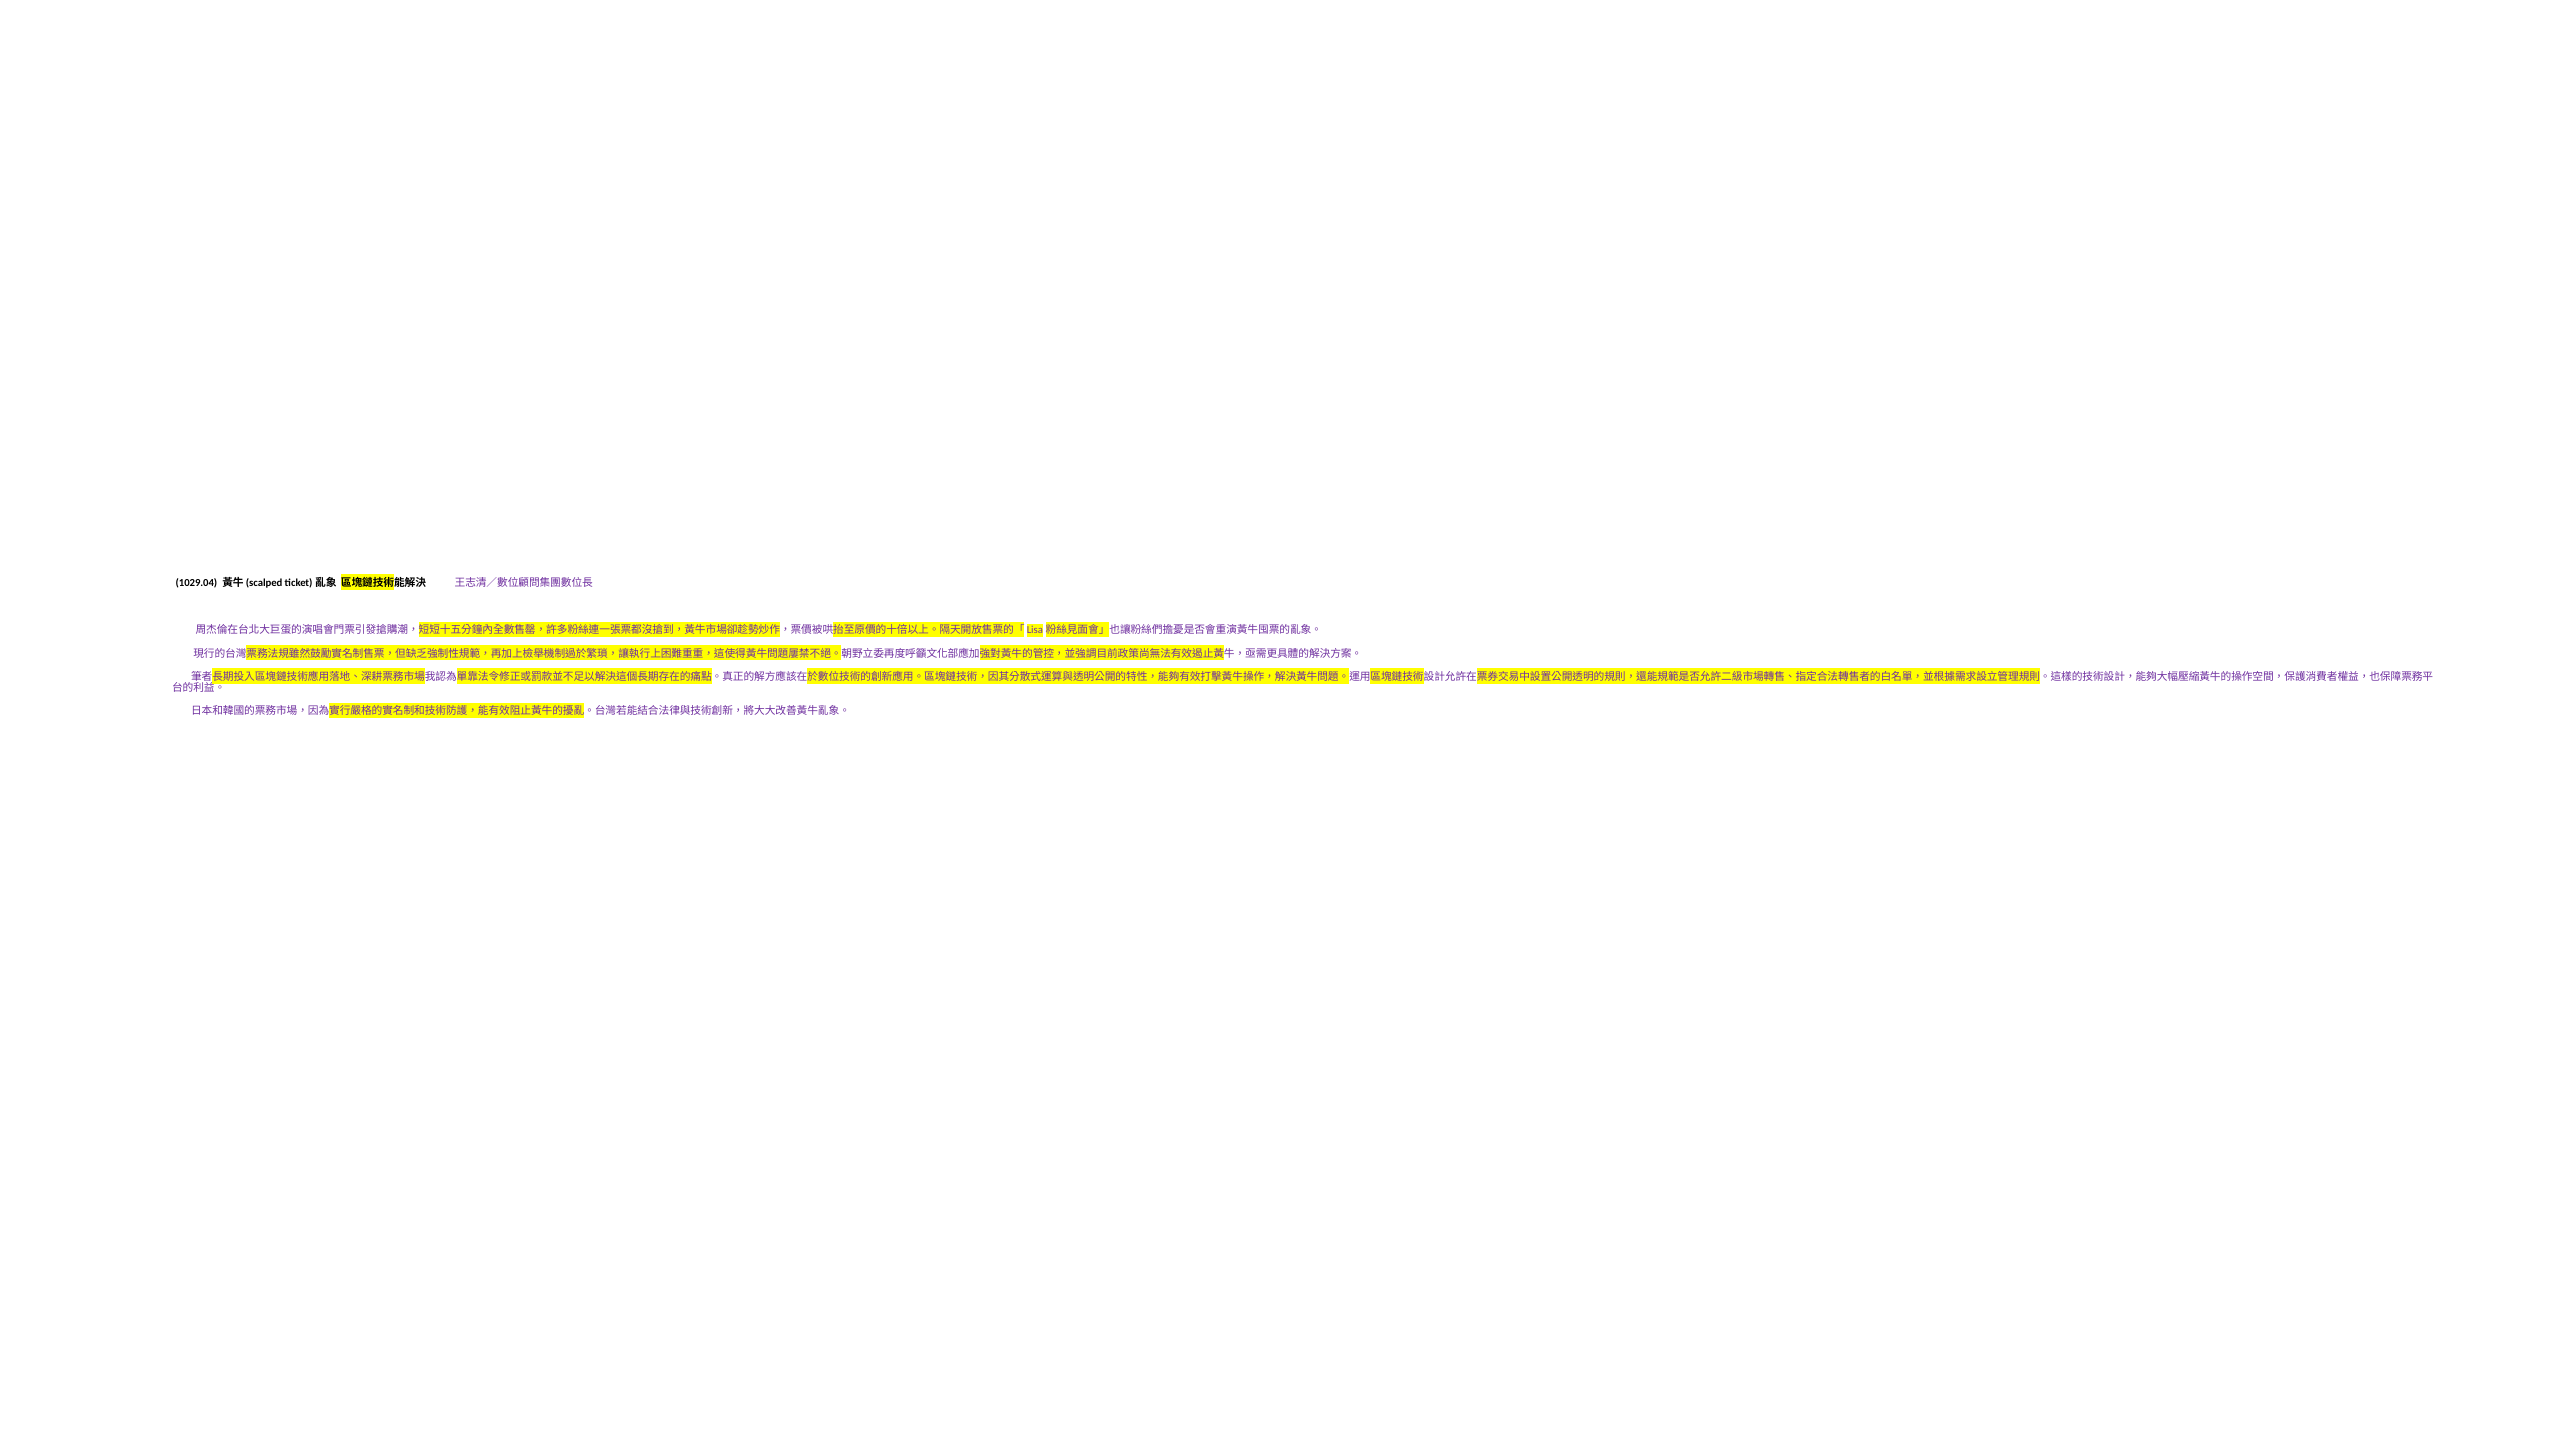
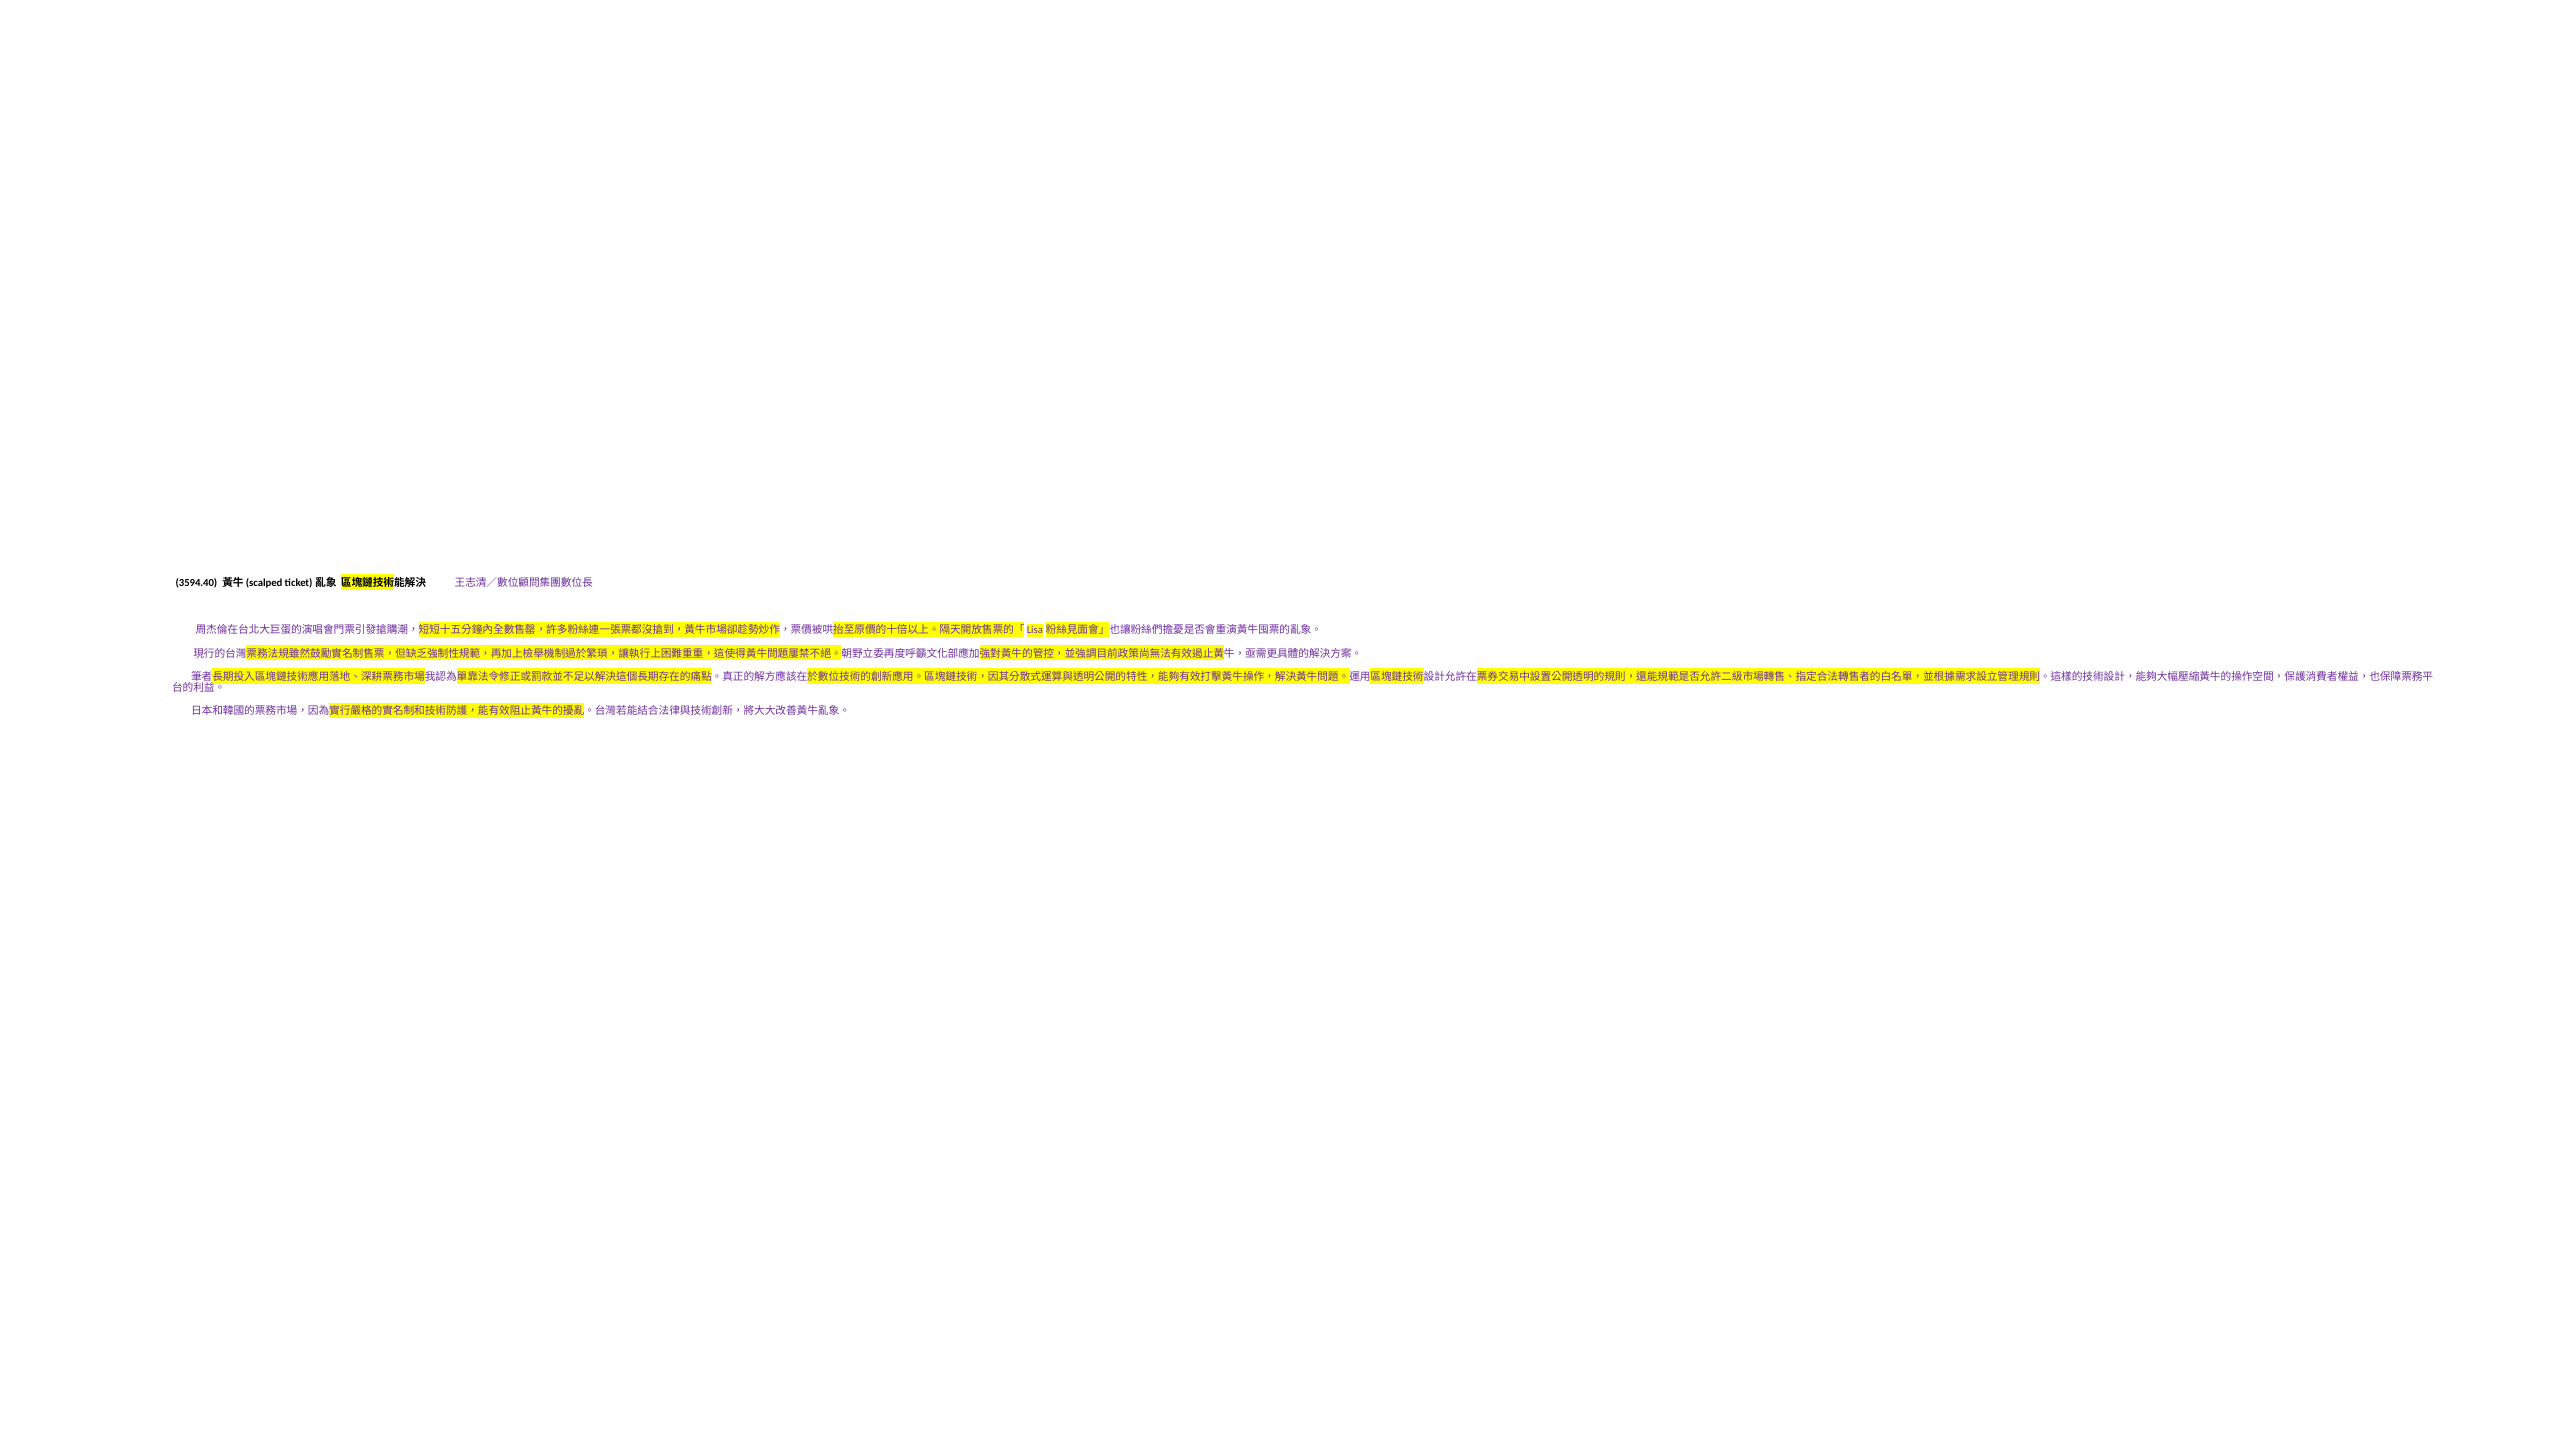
1029.04: 1029.04 -> 3594.40 (196, 583)
